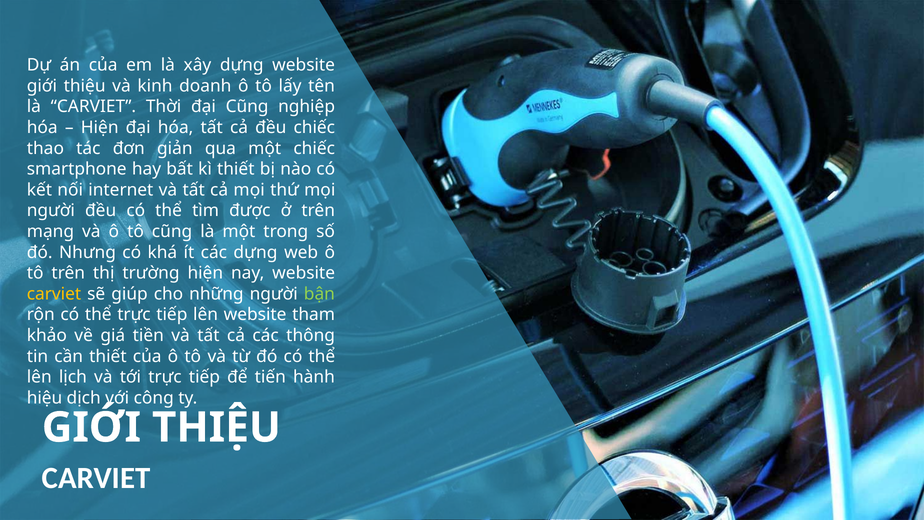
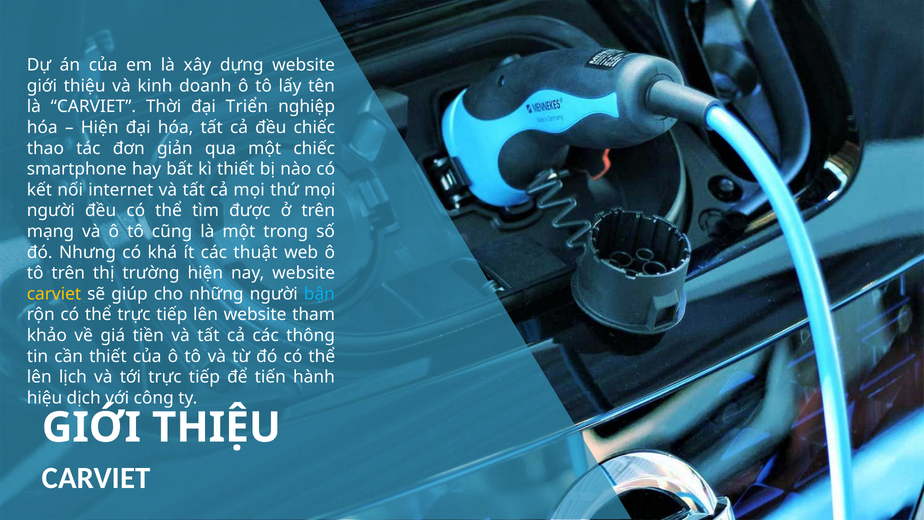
đại Cũng: Cũng -> Triển (247, 107)
các dựng: dựng -> thuật (255, 252)
bận colour: light green -> light blue (319, 294)
